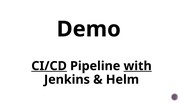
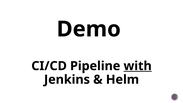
CI/CD underline: present -> none (49, 66)
